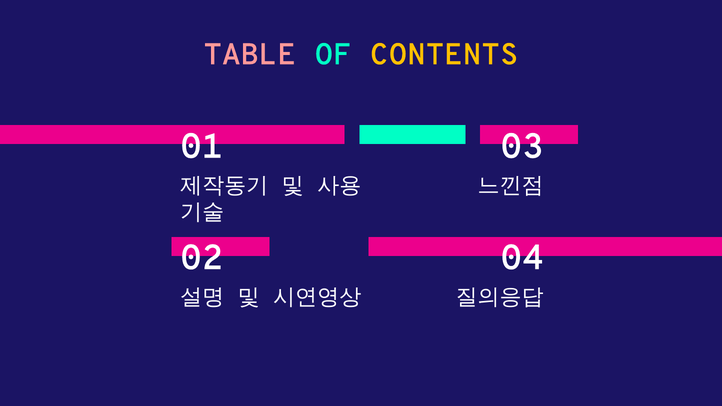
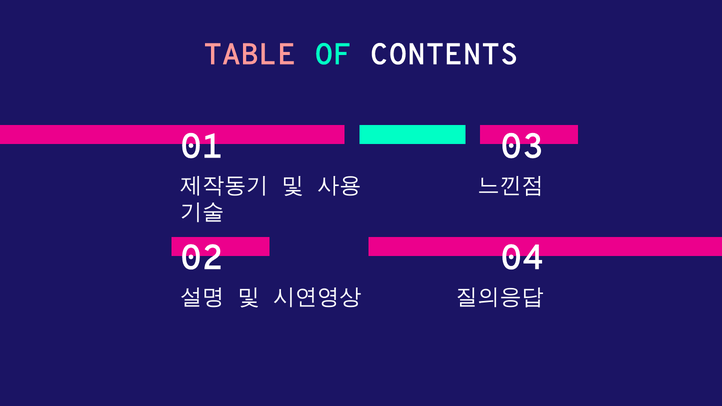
CONTENTS colour: yellow -> white (444, 54)
